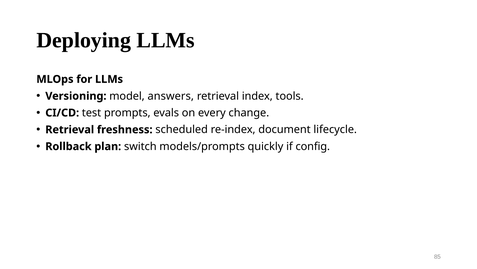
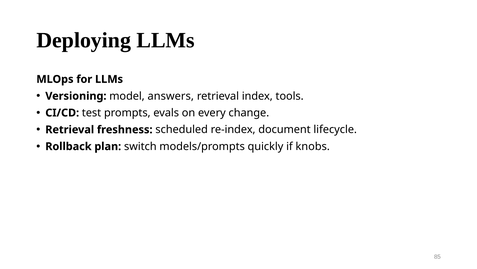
config: config -> knobs (313, 146)
